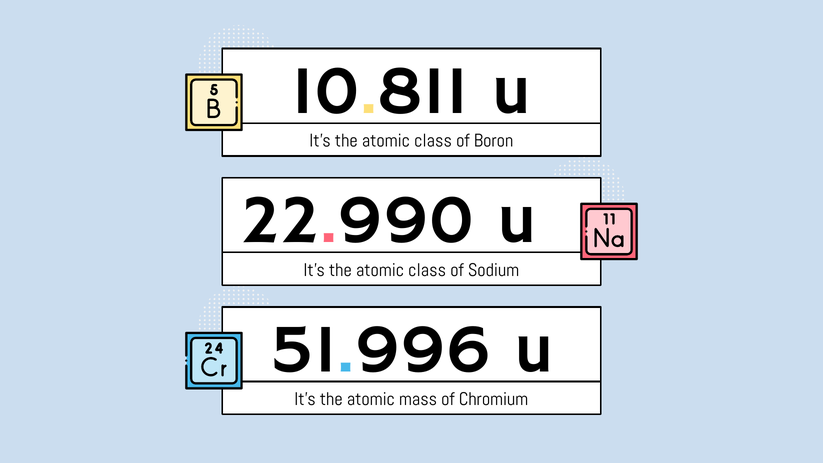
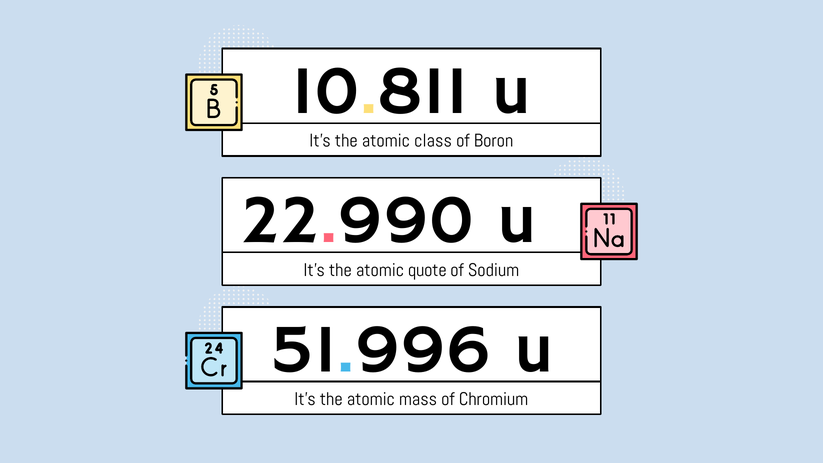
class: class -> quote (427, 270)
